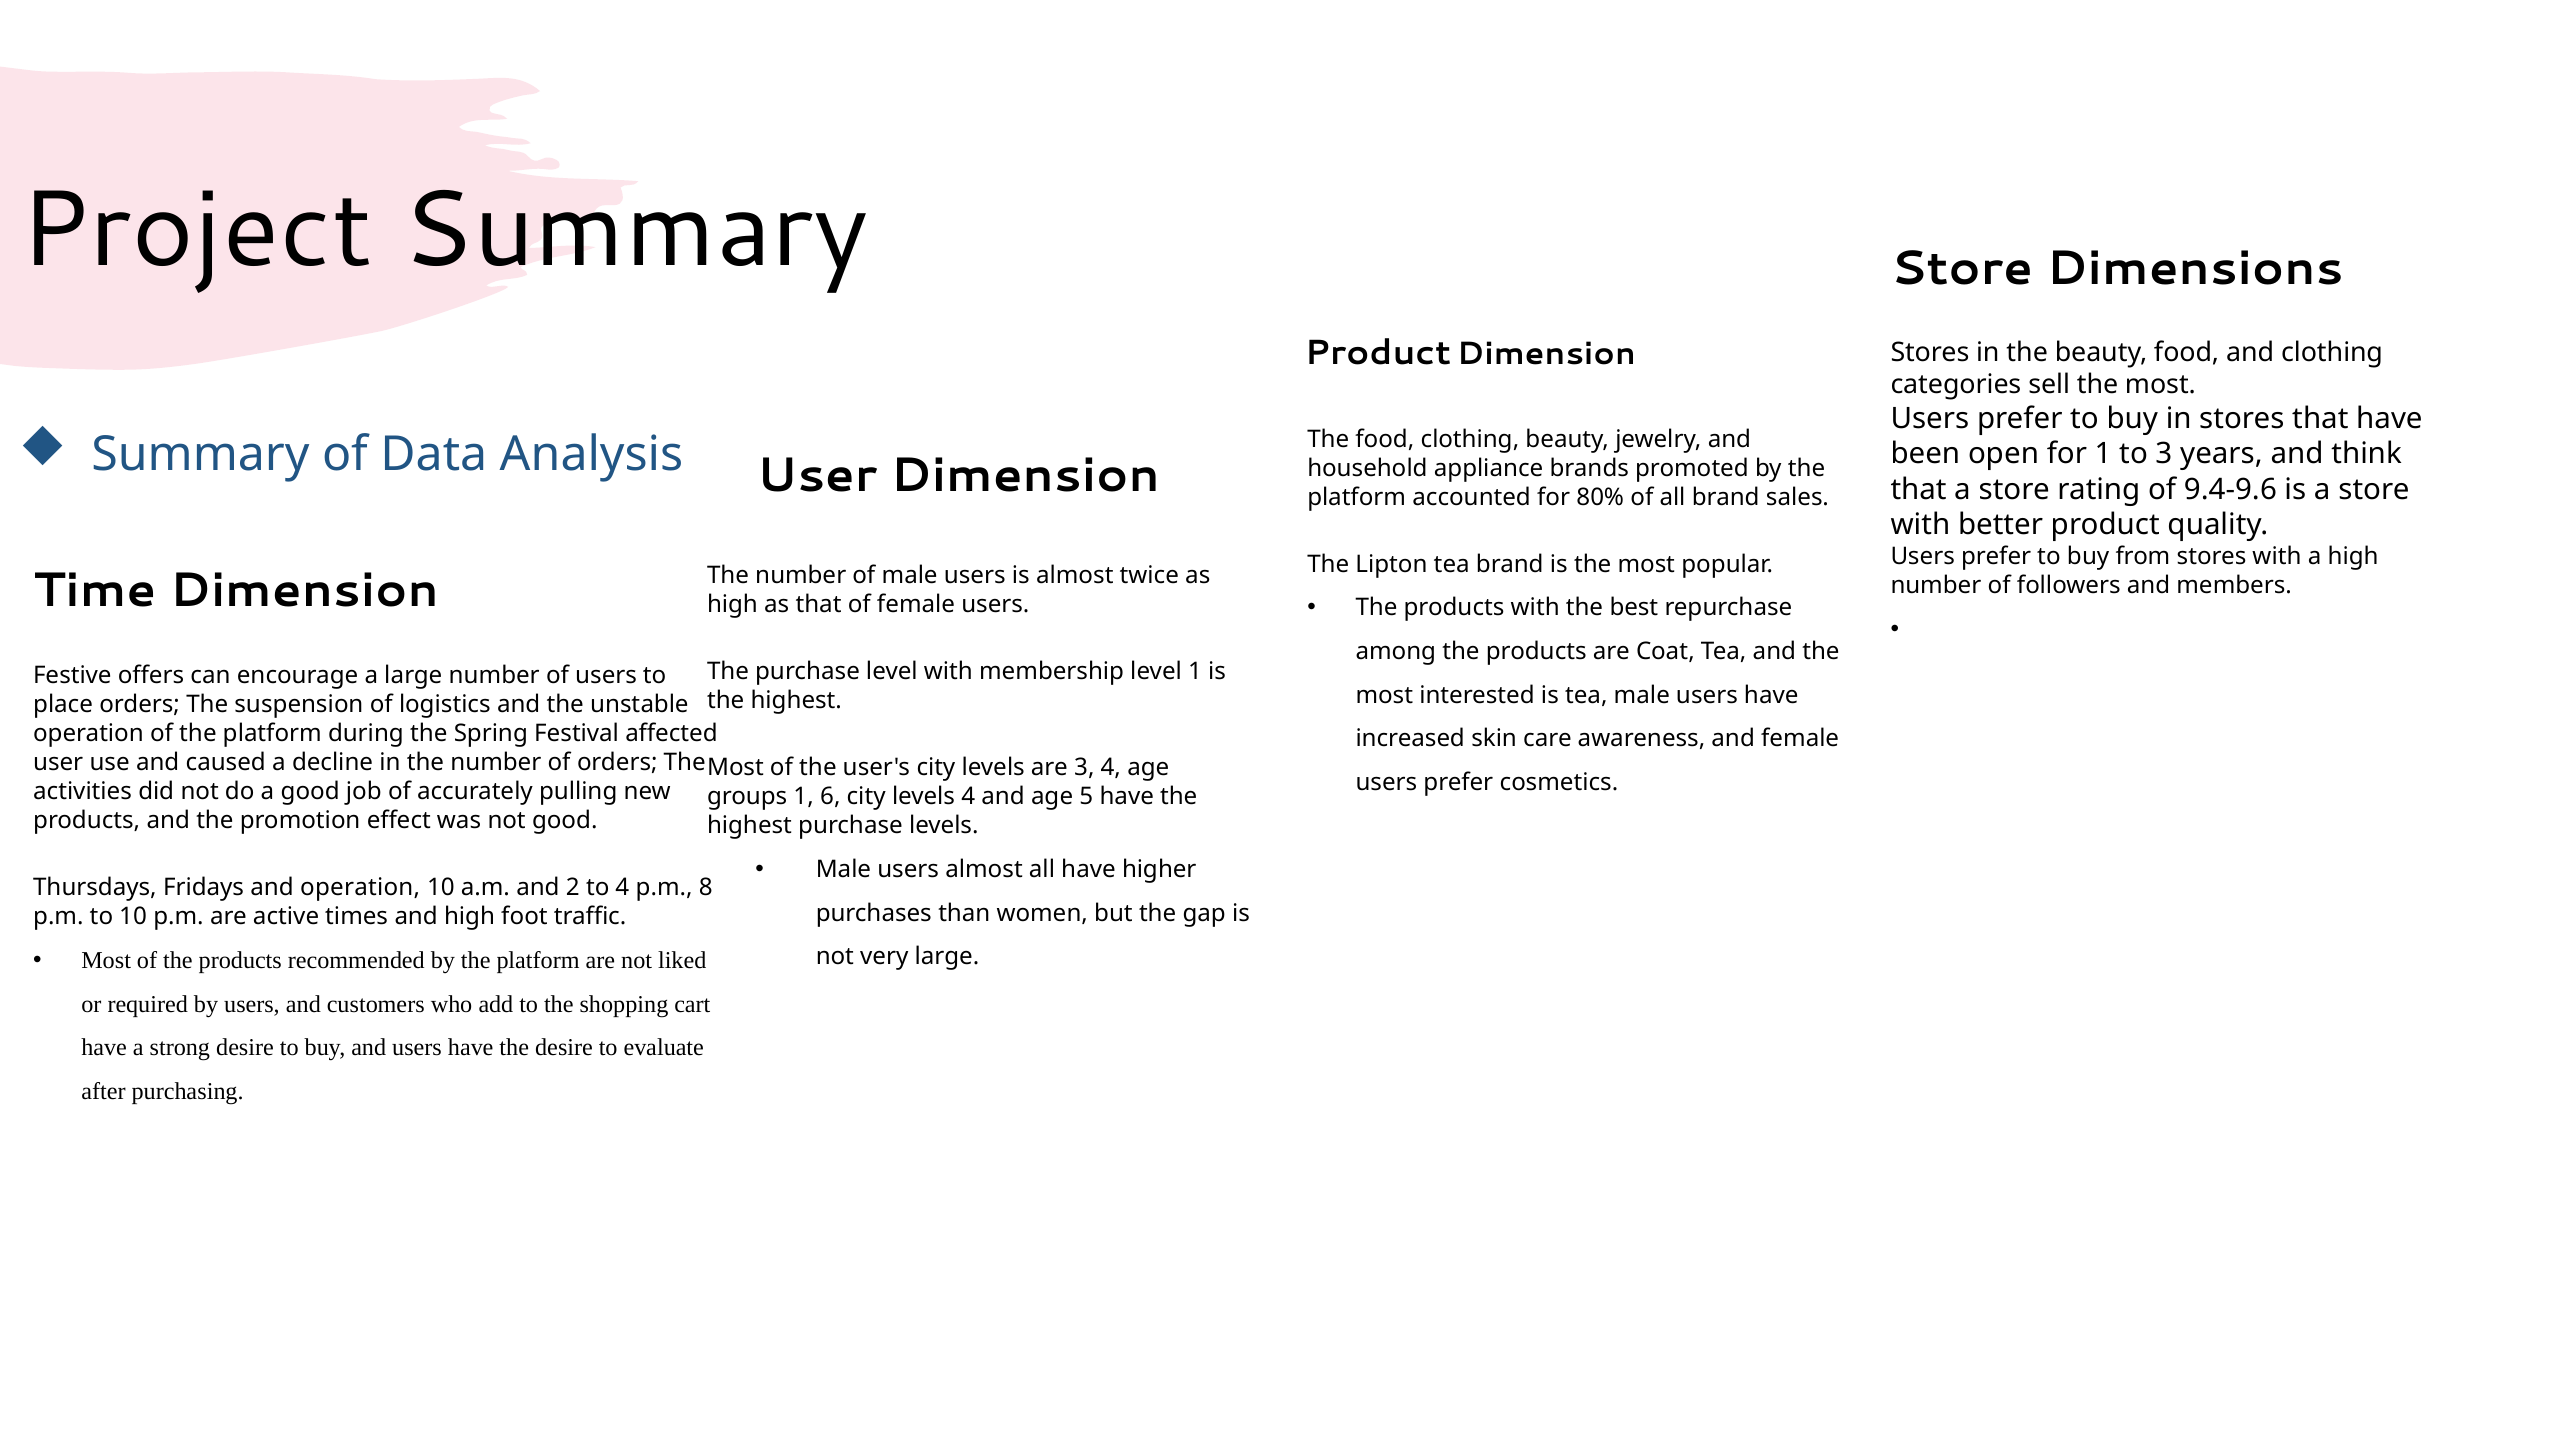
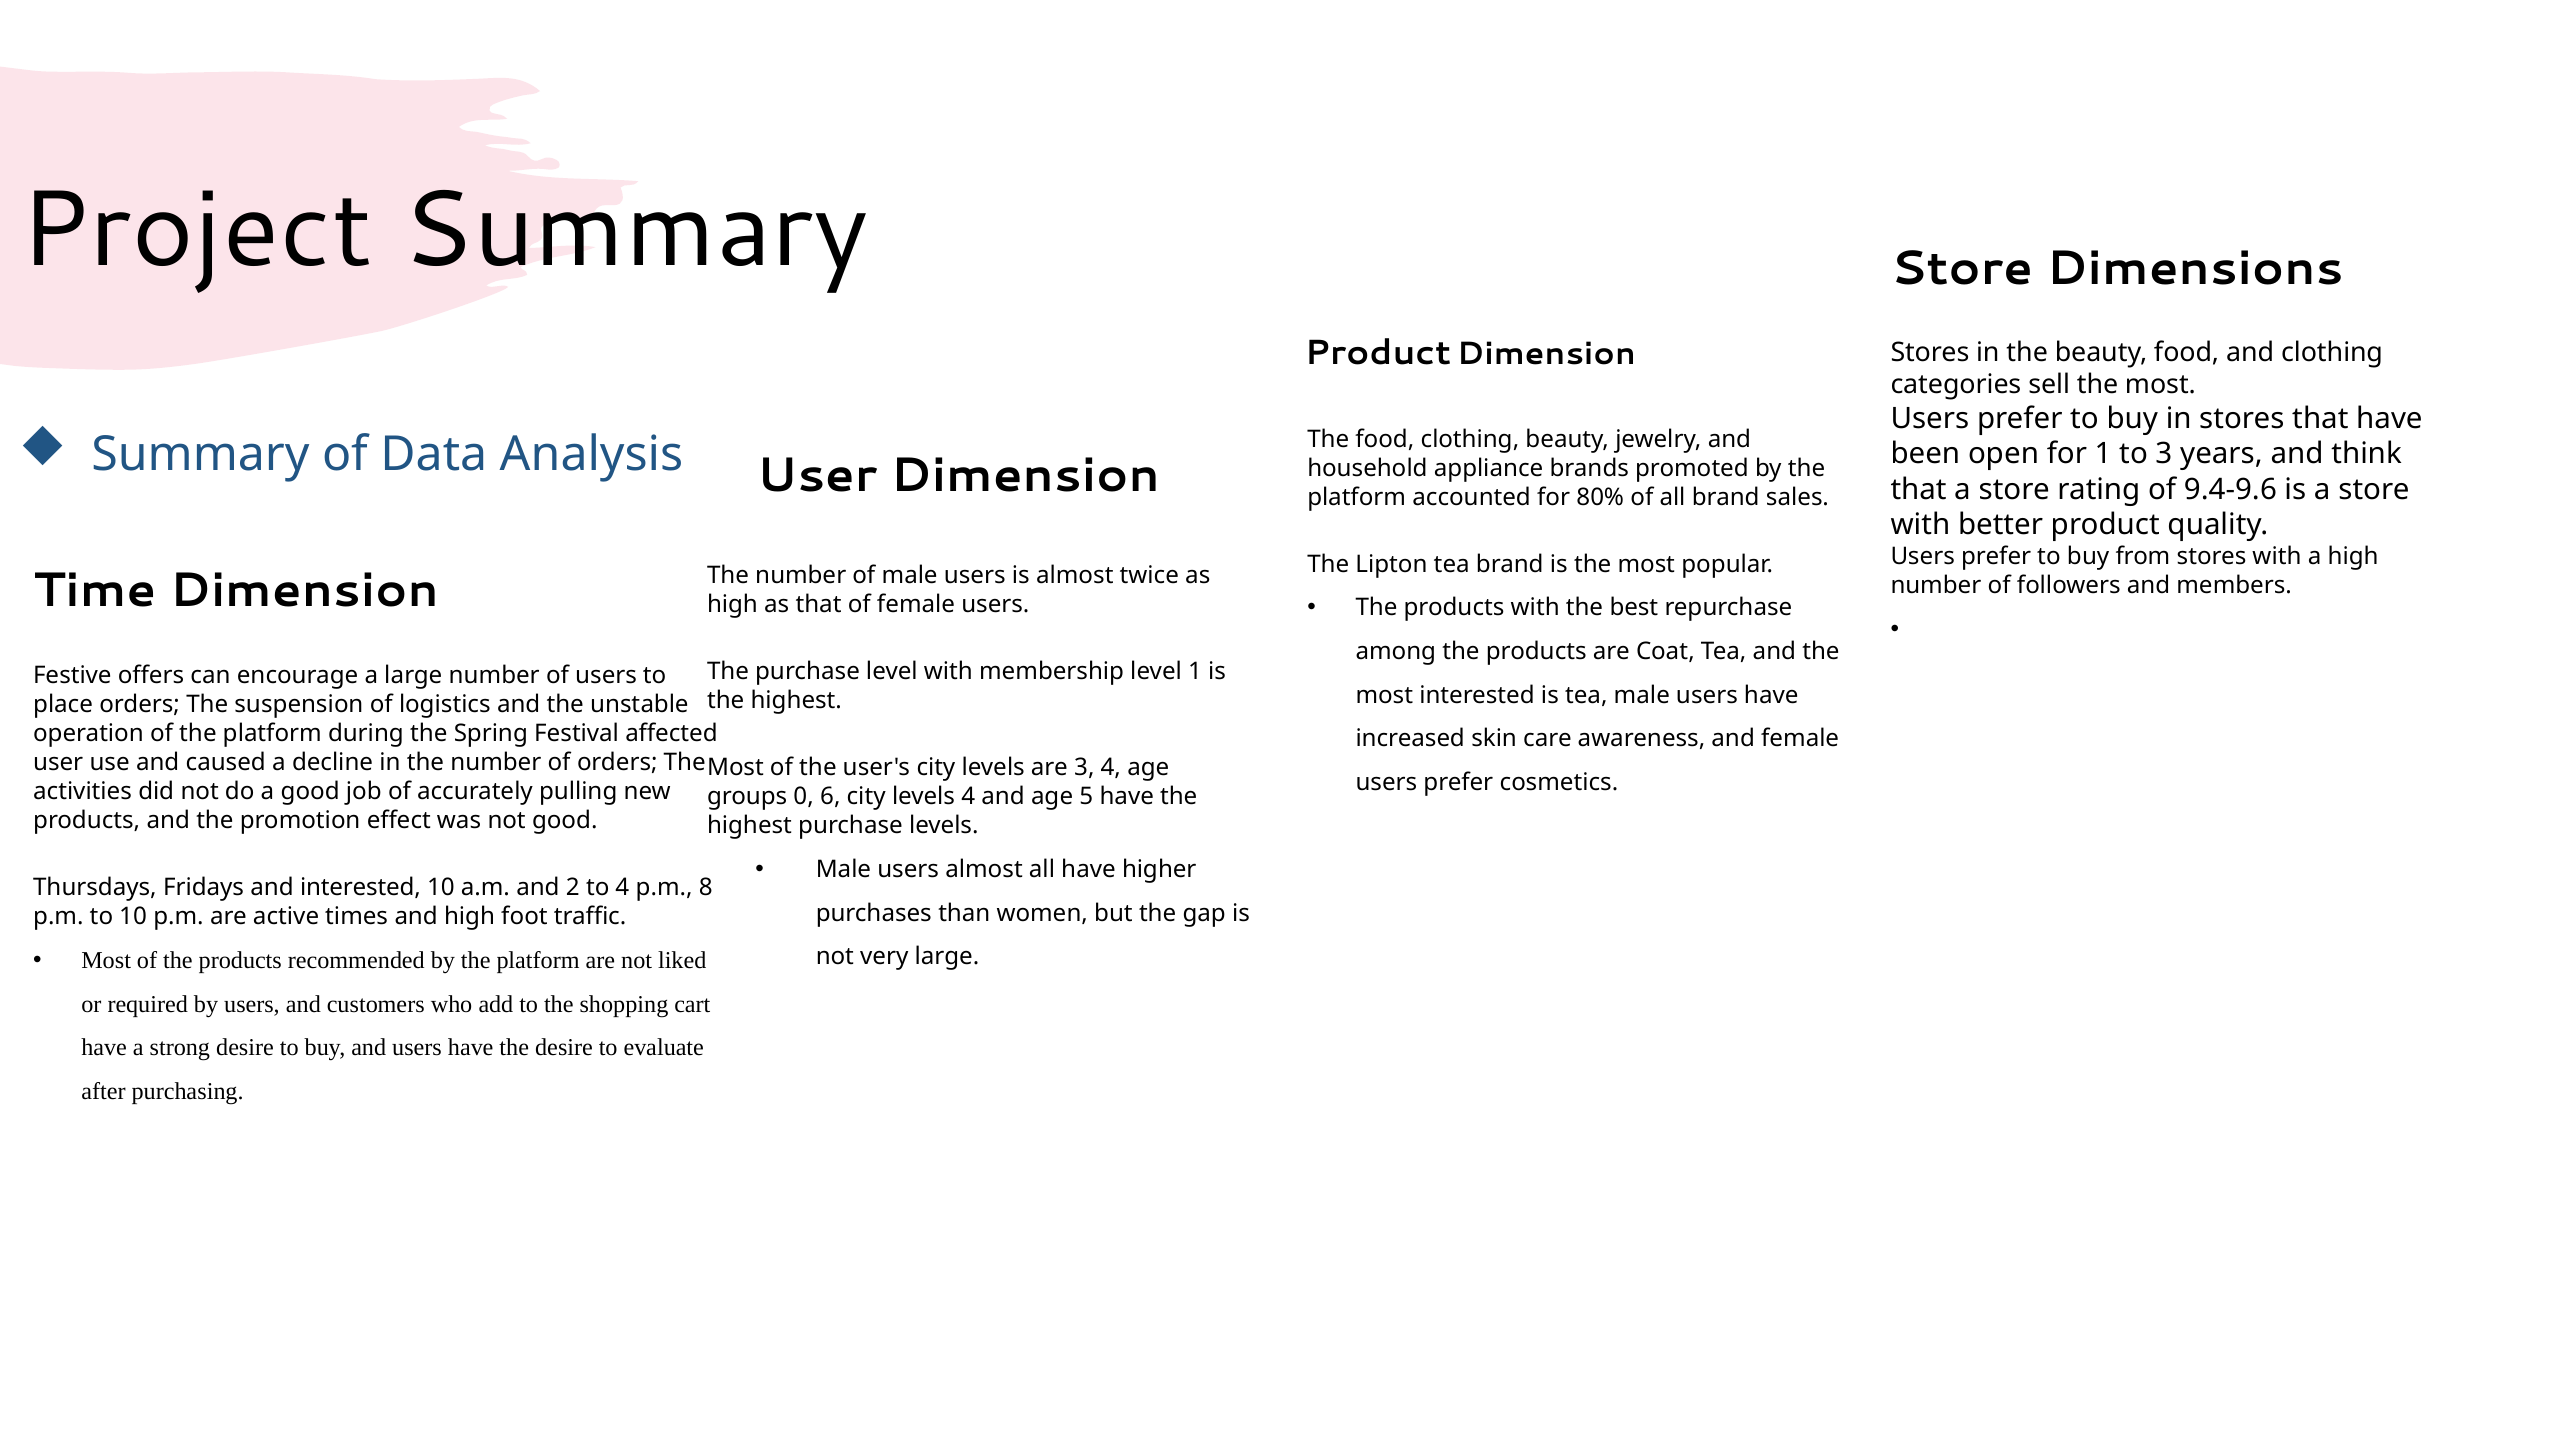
groups 1: 1 -> 0 (804, 797)
and operation: operation -> interested (360, 888)
